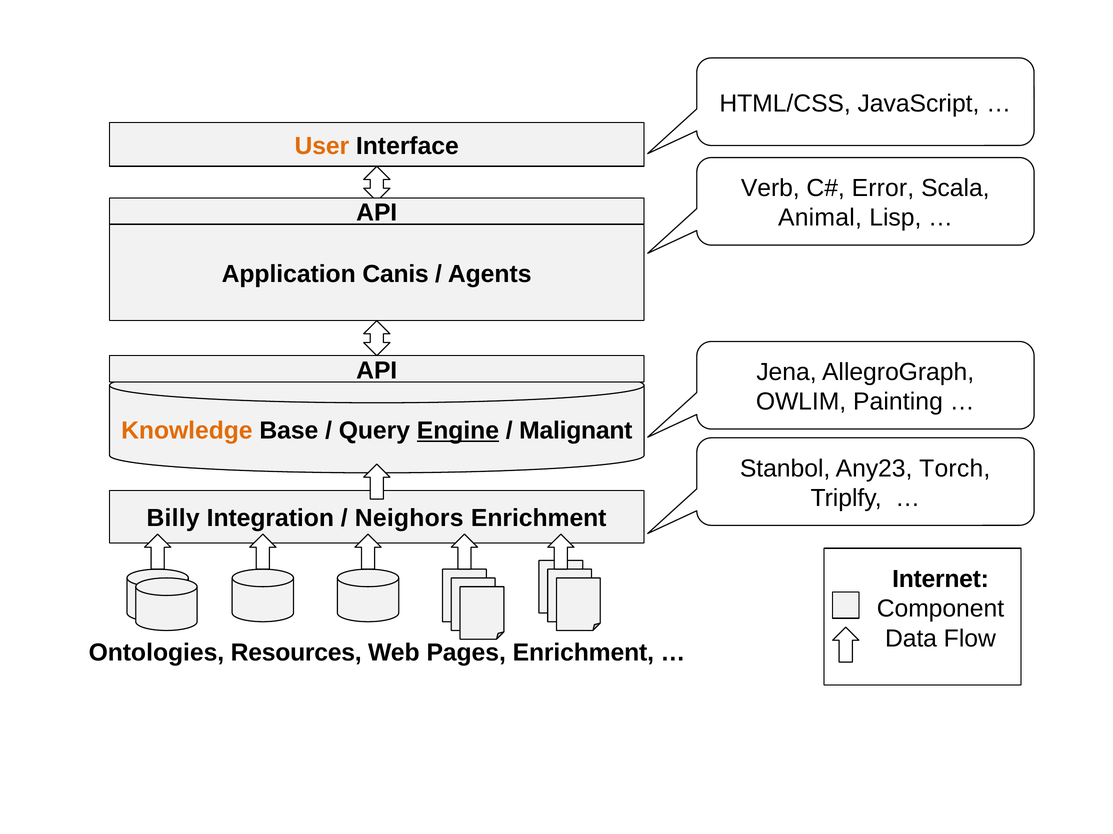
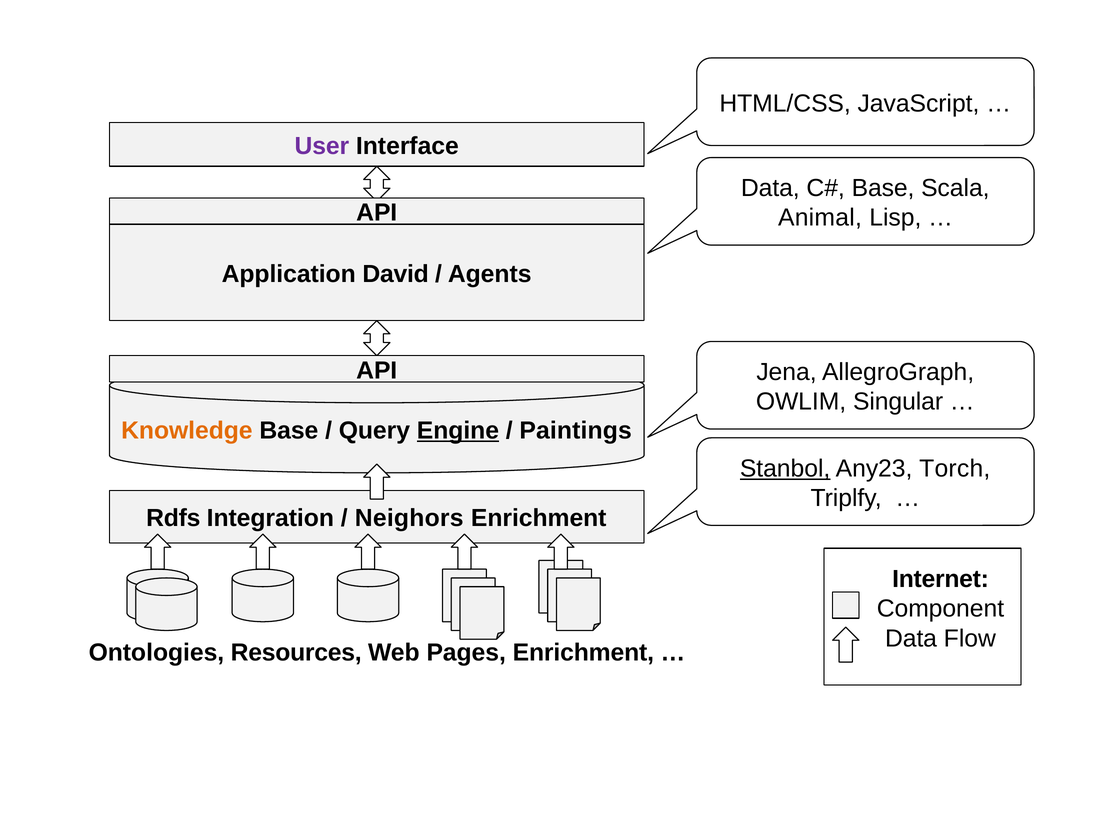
User colour: orange -> purple (322, 146)
Verb: Verb -> Data (770, 188)
Error: Error -> Base (883, 188)
Canis: Canis -> David (396, 274)
Painting: Painting -> Singular (898, 402)
Malignant: Malignant -> Paintings (576, 431)
Stanbol underline: none -> present (785, 469)
Billy: Billy -> Rdfs (173, 519)
